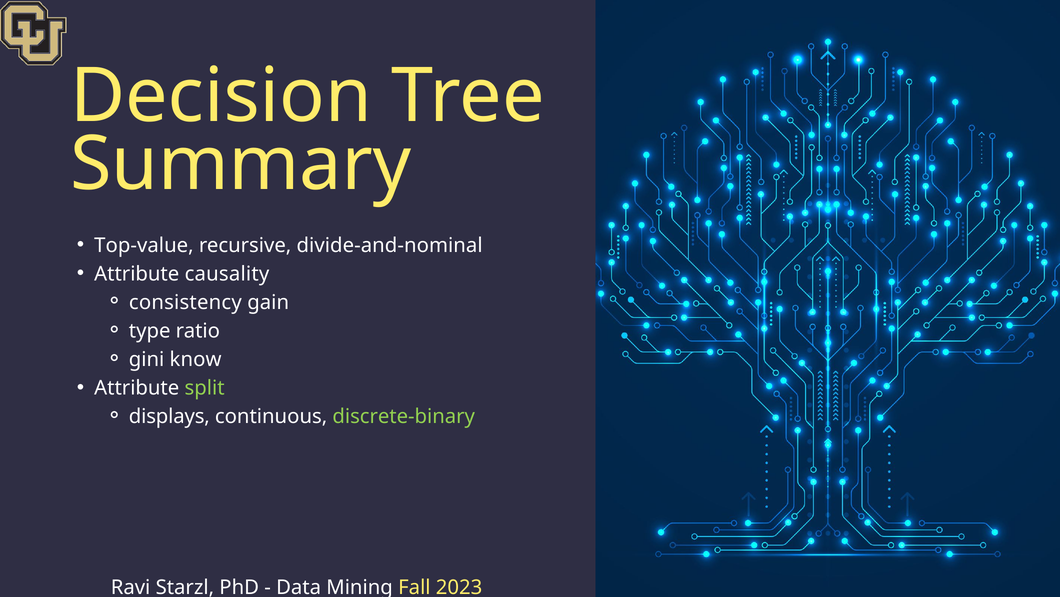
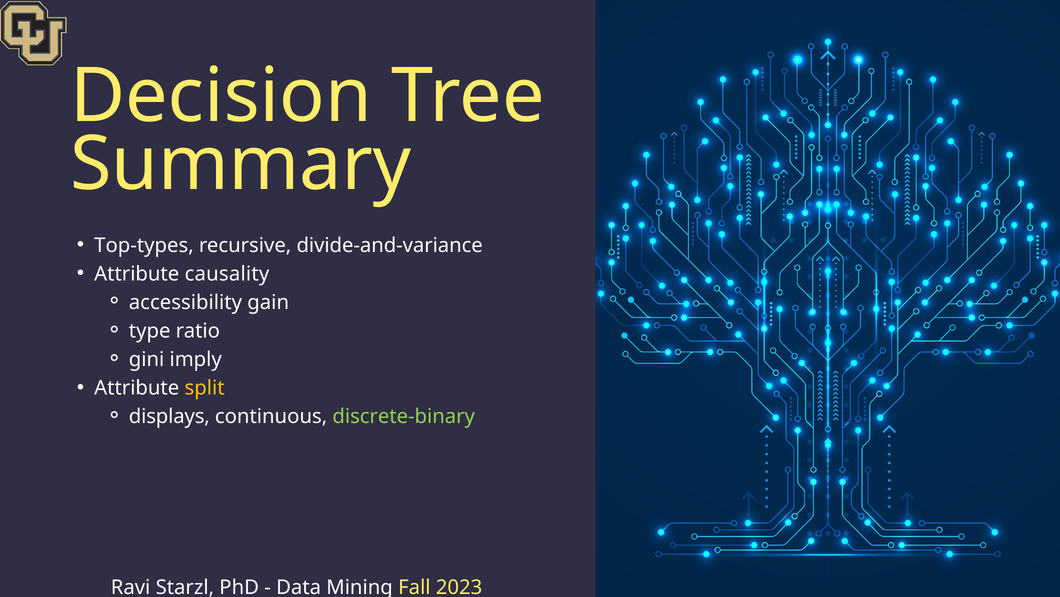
Top-value: Top-value -> Top-types (144, 245)
divide-and-nominal: divide-and-nominal -> divide-and-variance (390, 245)
consistency: consistency -> accessibility (185, 302)
know: know -> imply (196, 359)
split colour: light green -> yellow (205, 387)
